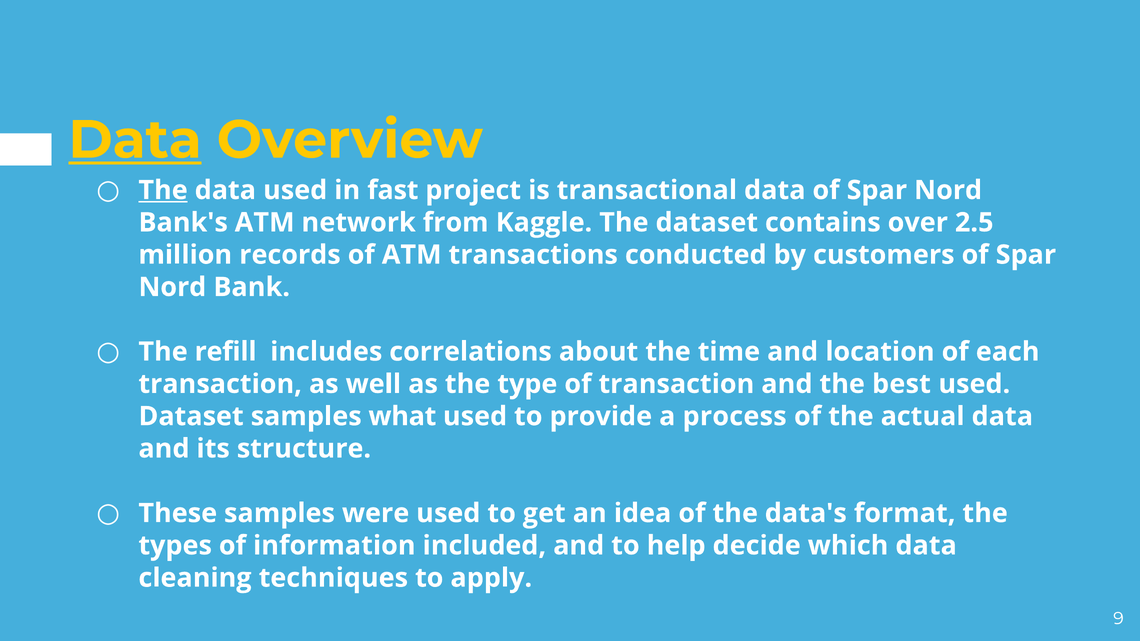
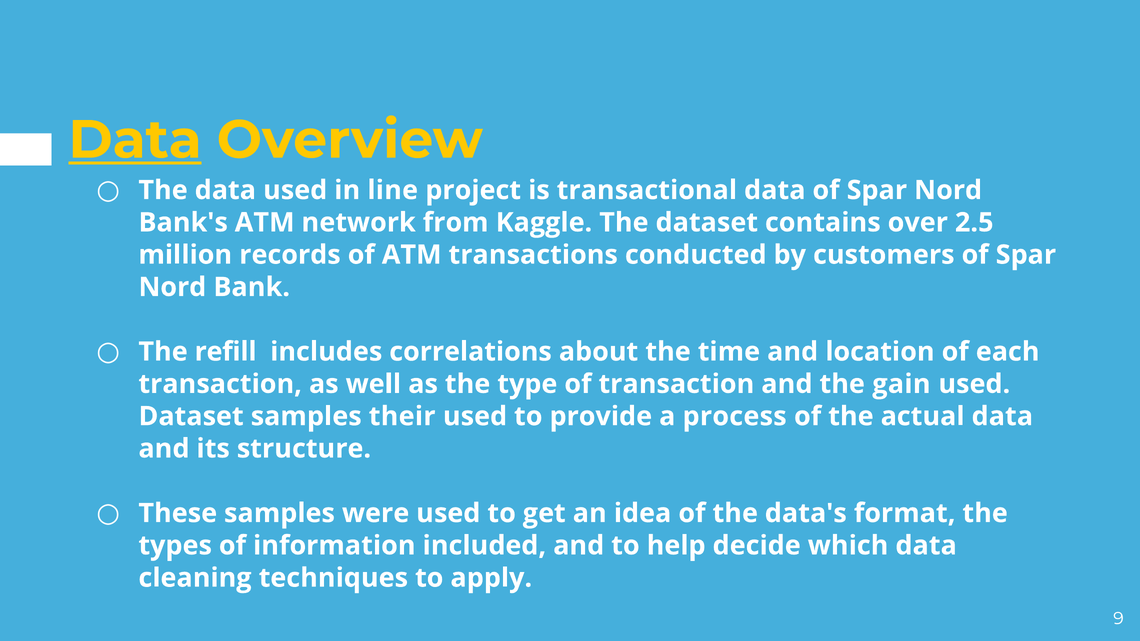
The underline: present -> none (163, 190)
fast: fast -> line (393, 190)
best: best -> gain (901, 384)
what: what -> their (402, 417)
